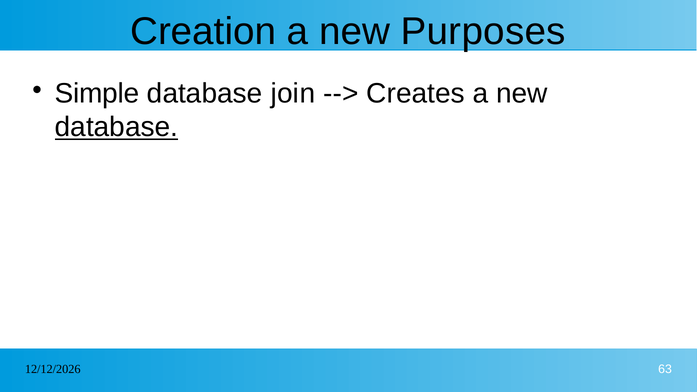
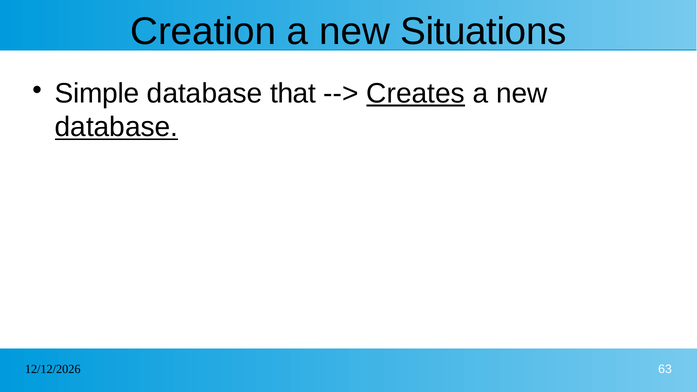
Purposes: Purposes -> Situations (483, 32)
join: join -> that (293, 94)
Creates underline: none -> present (416, 94)
